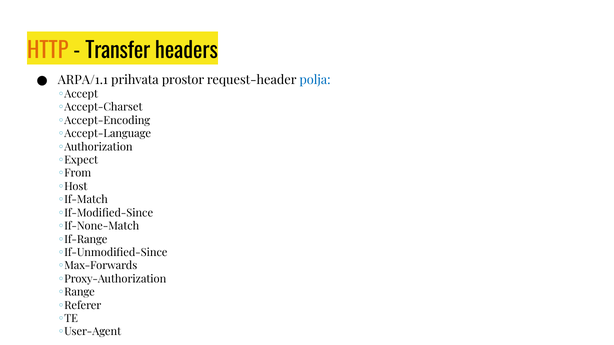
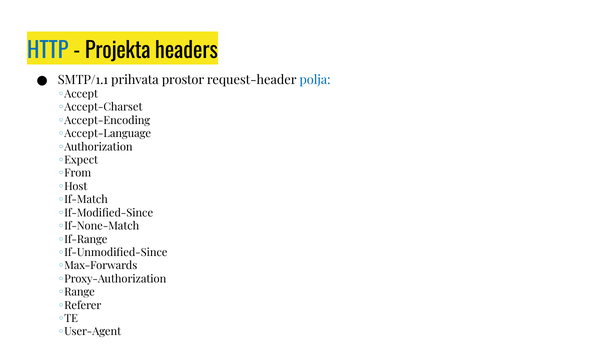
HTTP colour: orange -> blue (48, 51)
Transfer: Transfer -> Projekta (118, 51)
ARPA/1.1: ARPA/1.1 -> SMTP/1.1 (83, 80)
